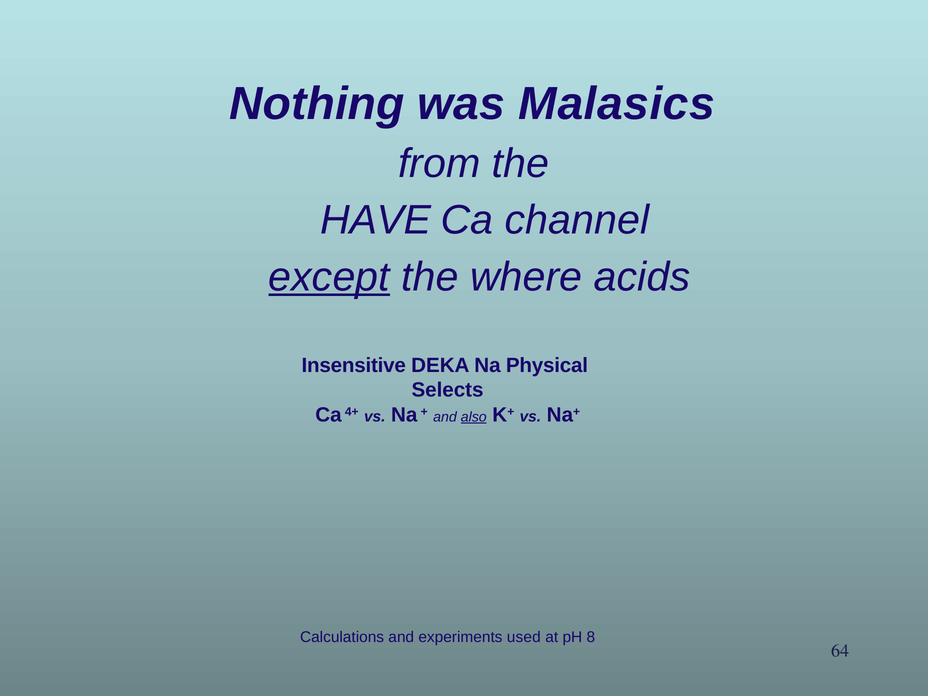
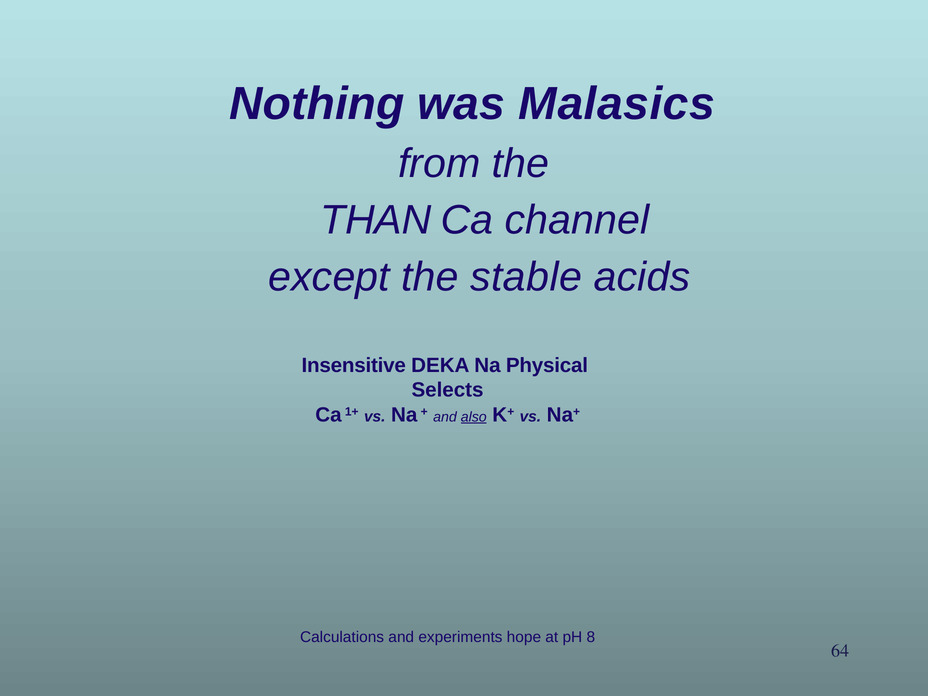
HAVE: HAVE -> THAN (376, 220)
except underline: present -> none (329, 277)
where: where -> stable (526, 277)
4+: 4+ -> 1+ (352, 412)
used: used -> hope (524, 637)
